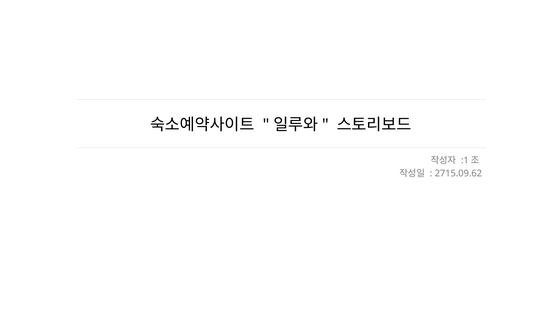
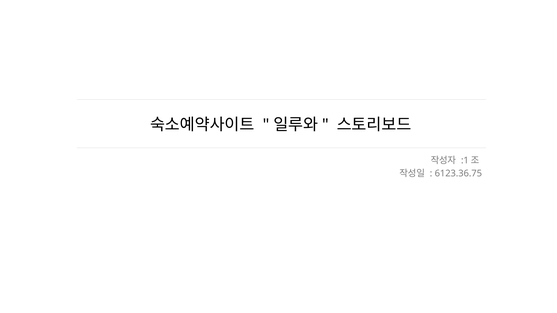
2715.09.62: 2715.09.62 -> 6123.36.75 (458, 174)
